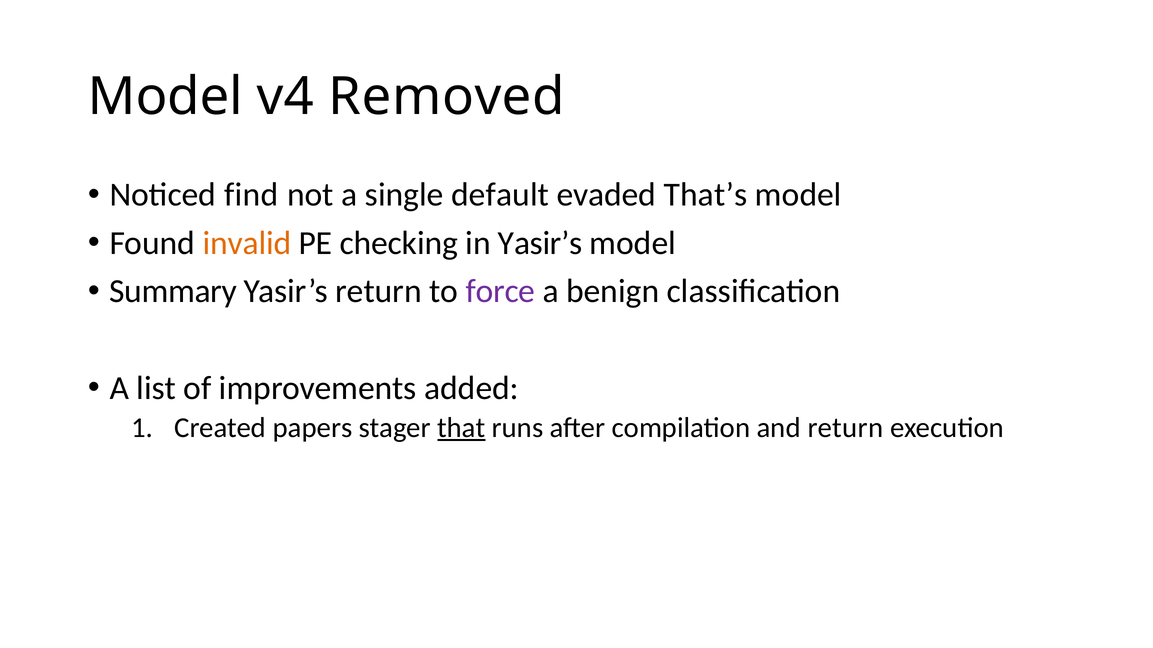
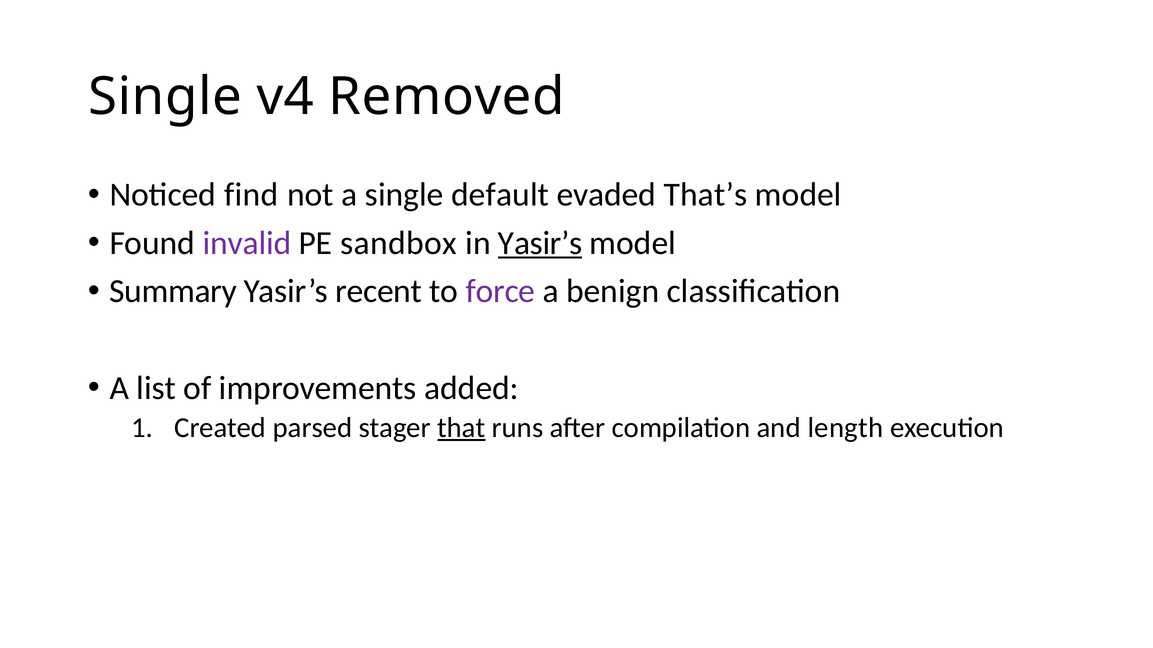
Model: Model -> Single (165, 97)
invalid colour: orange -> purple (247, 243)
checking: checking -> sandbox (399, 243)
Yasir’s underline: none -> present (540, 243)
Yasir’s return: return -> recent (379, 292)
papers: papers -> parsed (312, 428)
and return: return -> length (845, 428)
